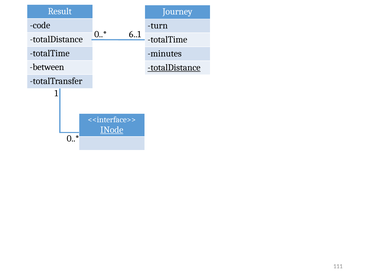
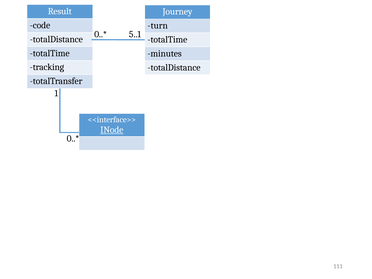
6..1: 6..1 -> 5..1 (135, 34)
between: between -> tracking (47, 67)
totalDistance underline: present -> none (174, 67)
